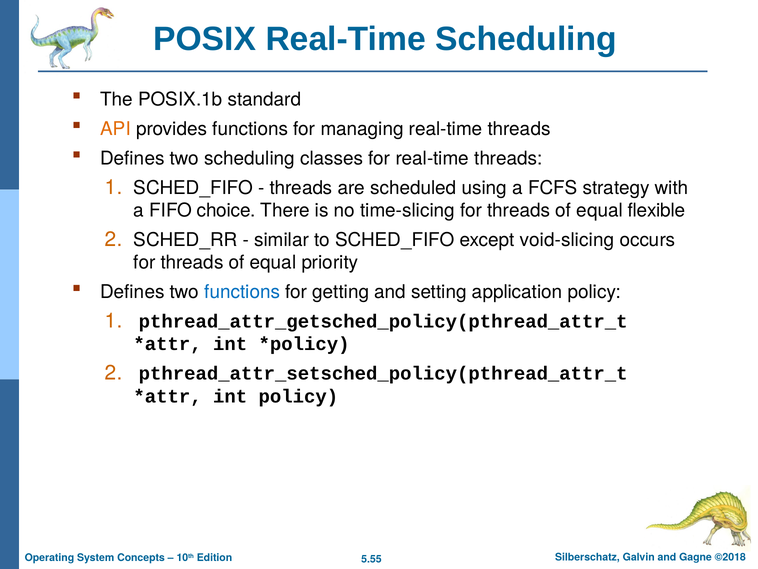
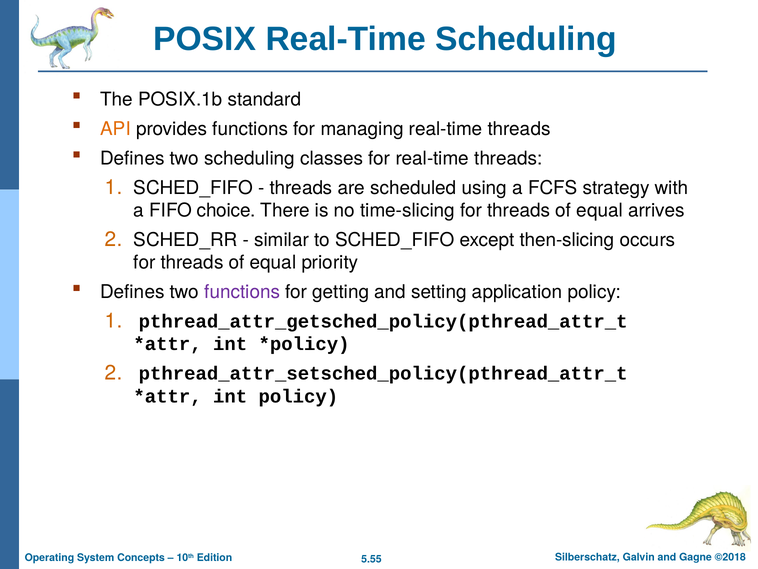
flexible: flexible -> arrives (656, 210)
void-slicing: void-slicing -> then-slicing (567, 240)
functions colour: blue -> purple (242, 292)
